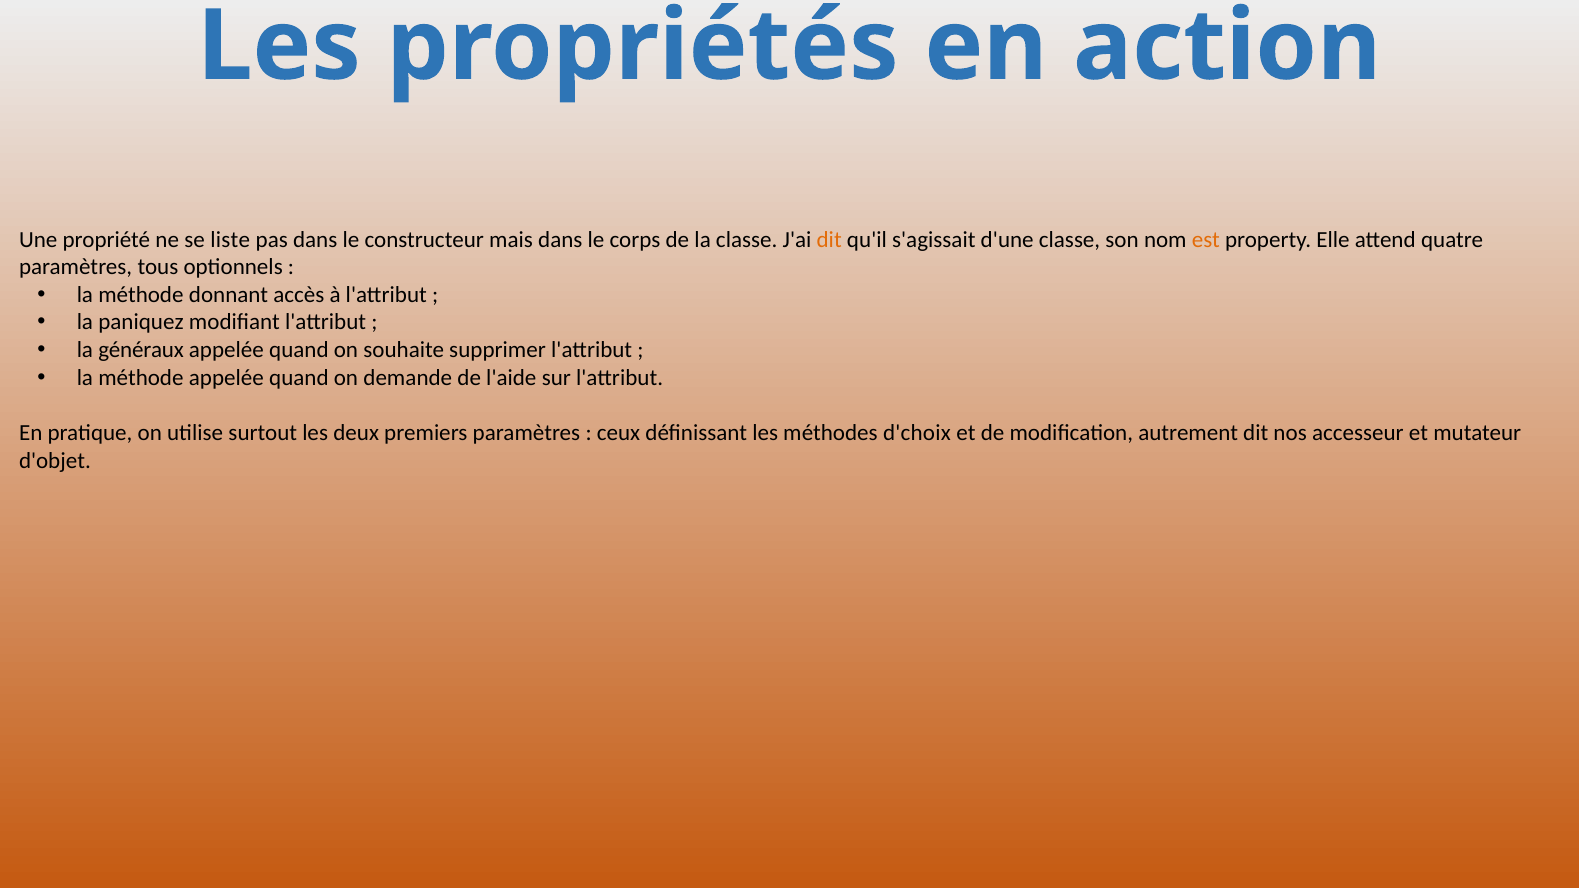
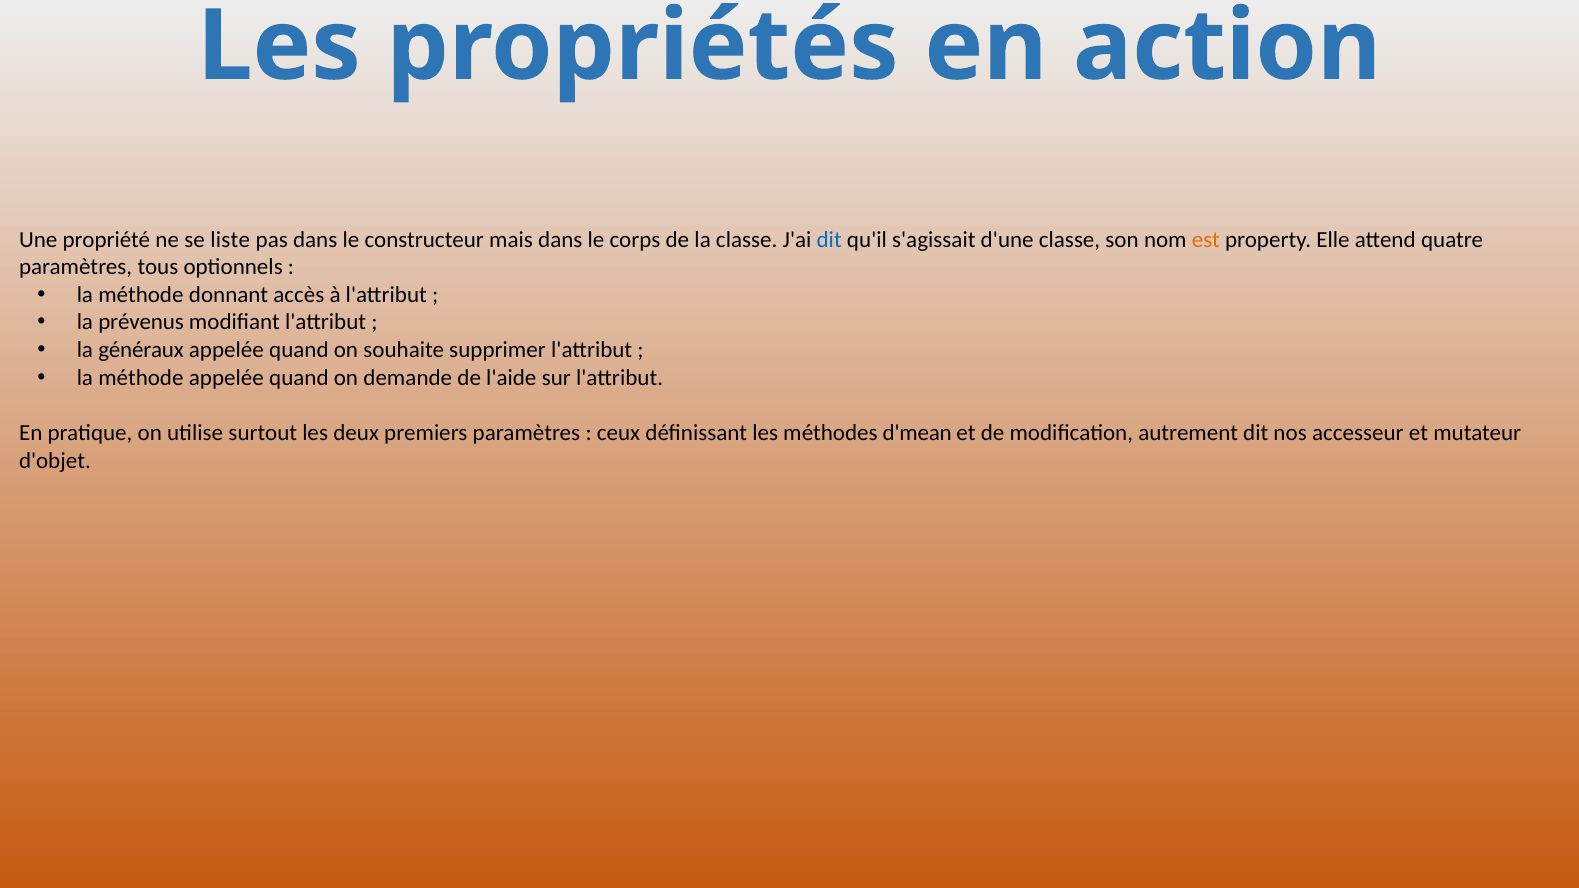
dit colour: orange -> blue (829, 240)
paniquez: paniquez -> prévenus (141, 322)
d'choix: d'choix -> d'mean (917, 433)
